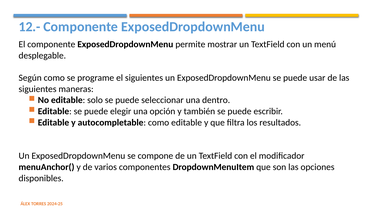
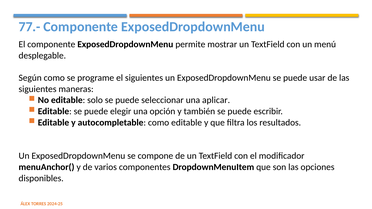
12.-: 12.- -> 77.- (29, 27)
dentro: dentro -> aplicar (216, 100)
